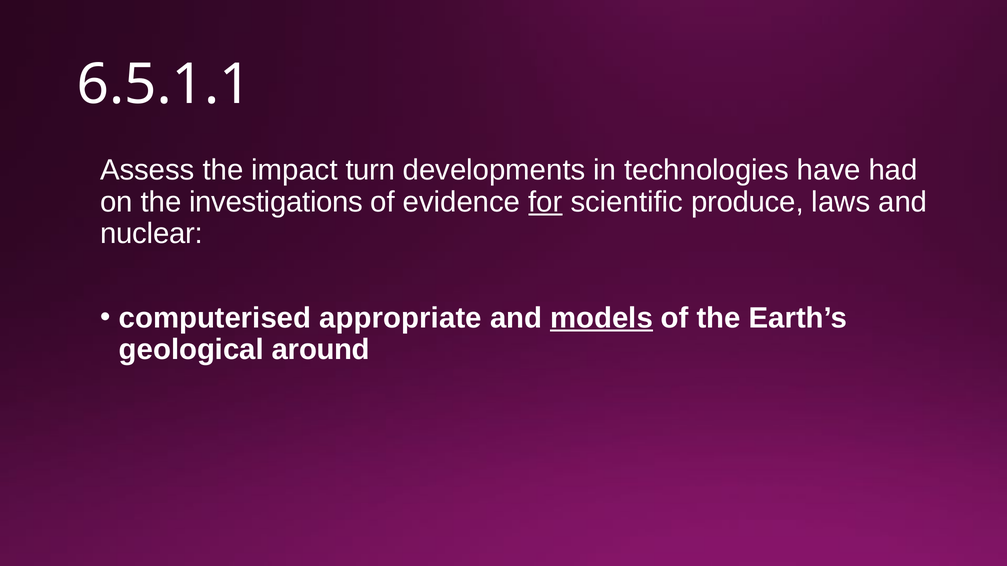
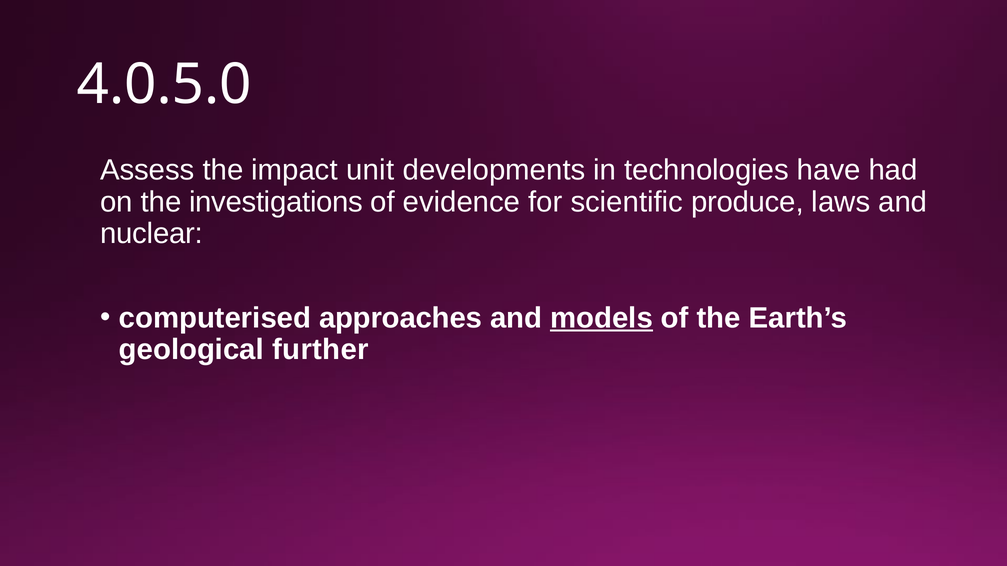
6.5.1.1: 6.5.1.1 -> 4.0.5.0 (164, 85)
turn: turn -> unit (370, 170)
for underline: present -> none (545, 202)
appropriate: appropriate -> approaches (401, 318)
around: around -> further (321, 350)
